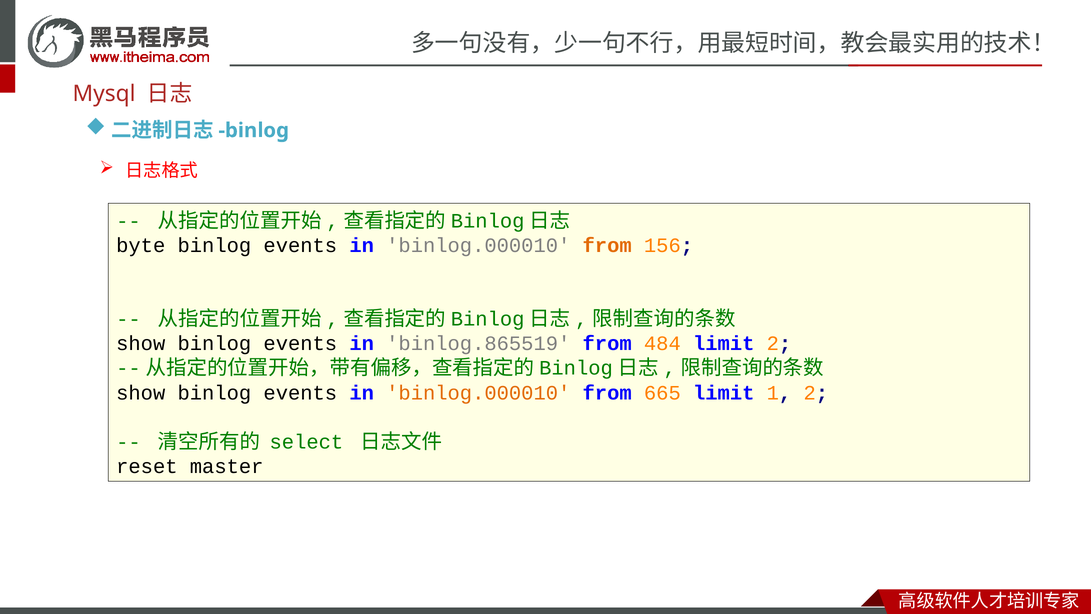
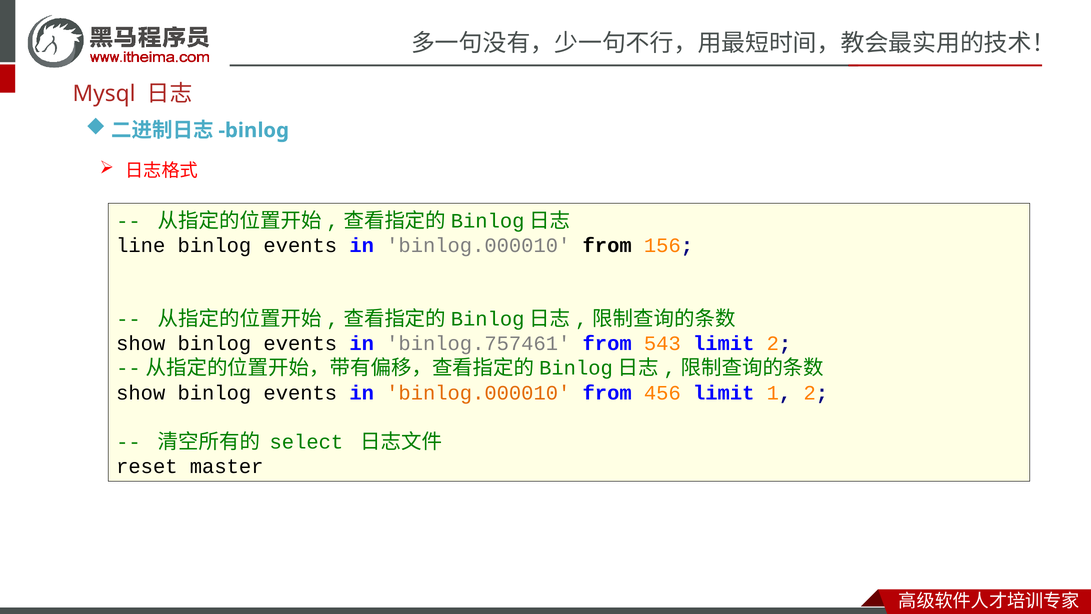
byte: byte -> line (141, 245)
from colour: orange -> black (607, 245)
binlog.865519: binlog.865519 -> binlog.757461 (478, 343)
484: 484 -> 543 (662, 343)
665: 665 -> 456 (662, 393)
